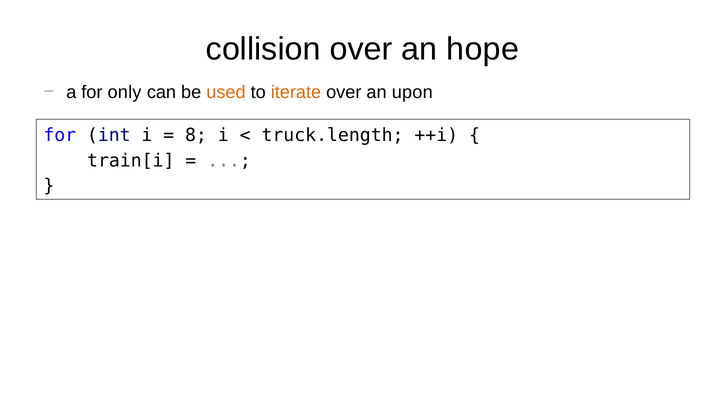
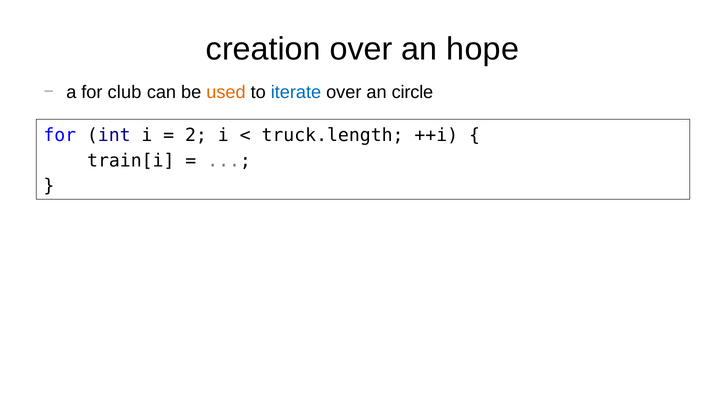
collision: collision -> creation (263, 49)
only: only -> club (125, 92)
iterate colour: orange -> blue (296, 92)
upon: upon -> circle (412, 92)
8: 8 -> 2 (196, 135)
